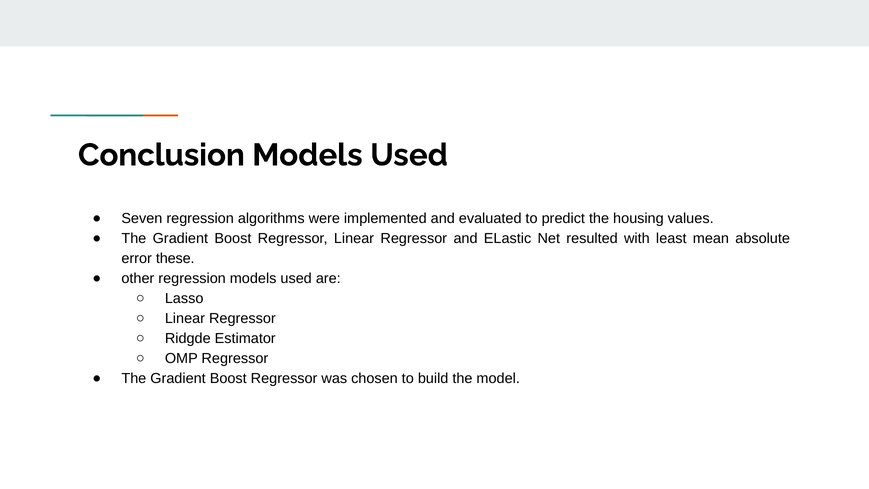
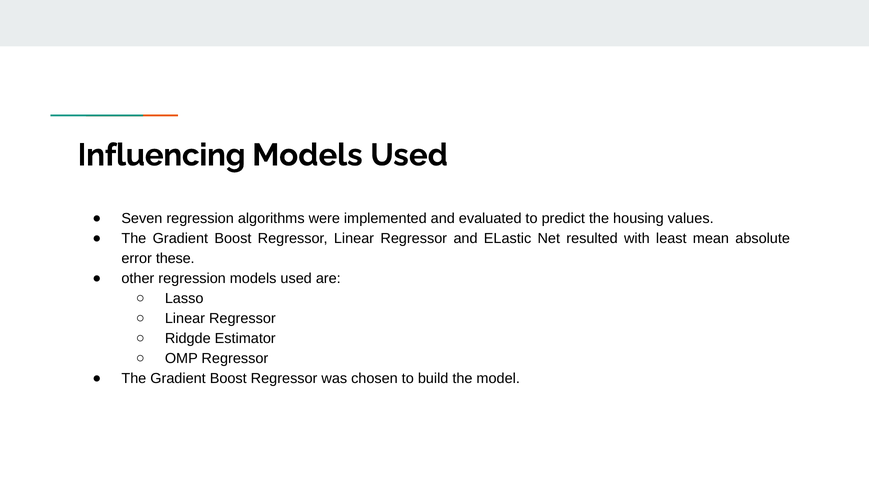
Conclusion: Conclusion -> Influencing (162, 155)
